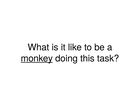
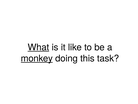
What underline: none -> present (38, 47)
